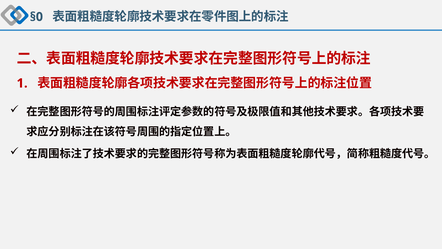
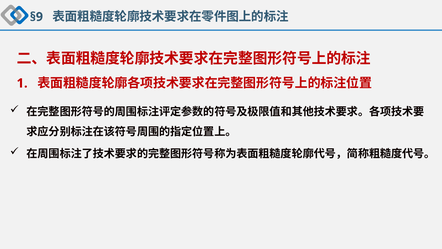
§0: §0 -> §9 (36, 17)
